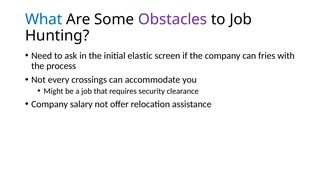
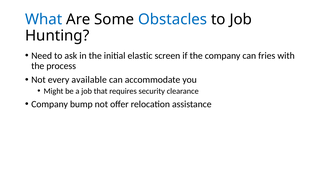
Obstacles colour: purple -> blue (173, 19)
crossings: crossings -> available (89, 80)
salary: salary -> bump (81, 104)
